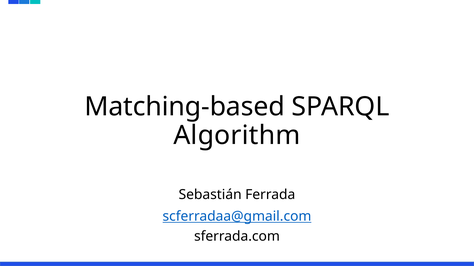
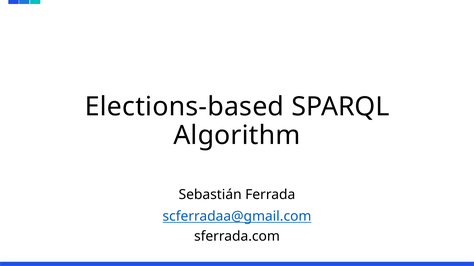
Matching-based: Matching-based -> Elections-based (184, 107)
